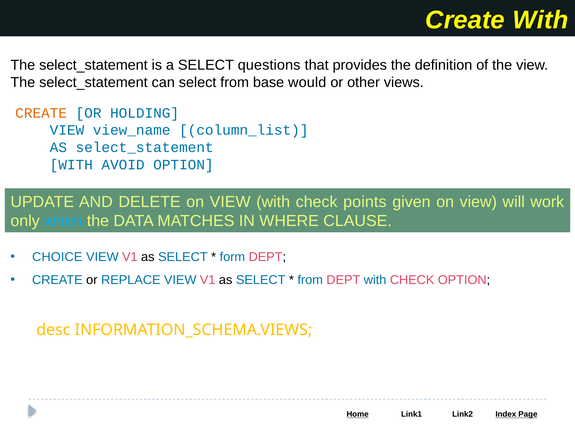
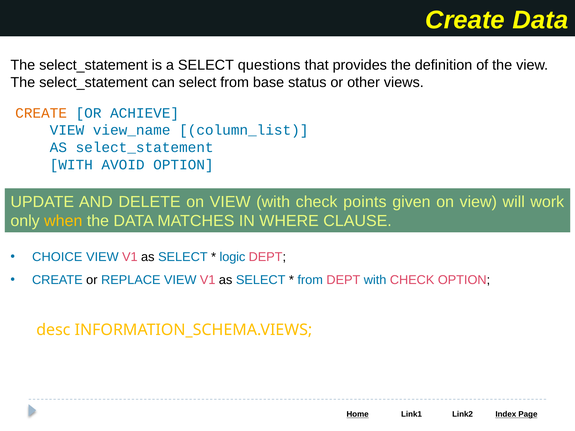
Create With: With -> Data (540, 20)
would: would -> status (307, 82)
HOLDING: HOLDING -> ACHIEVE (145, 113)
when colour: light blue -> yellow (63, 221)
form: form -> logic (232, 257)
